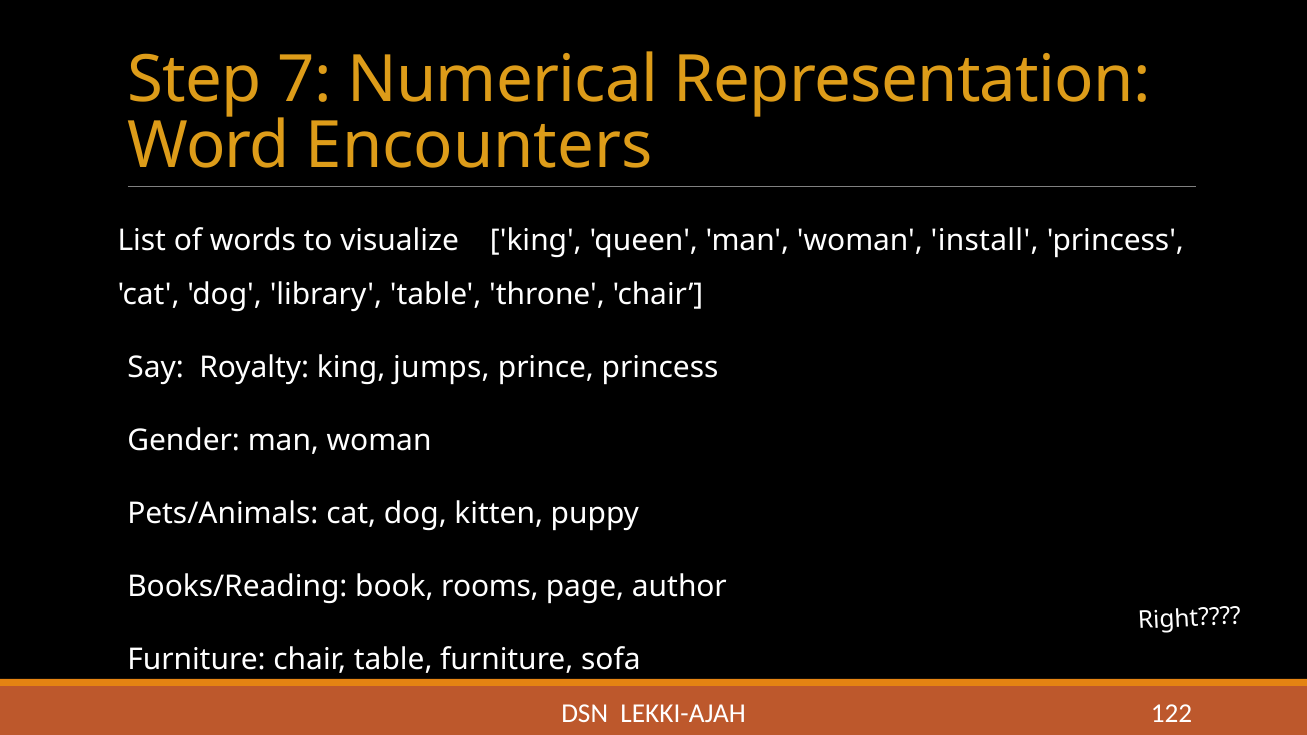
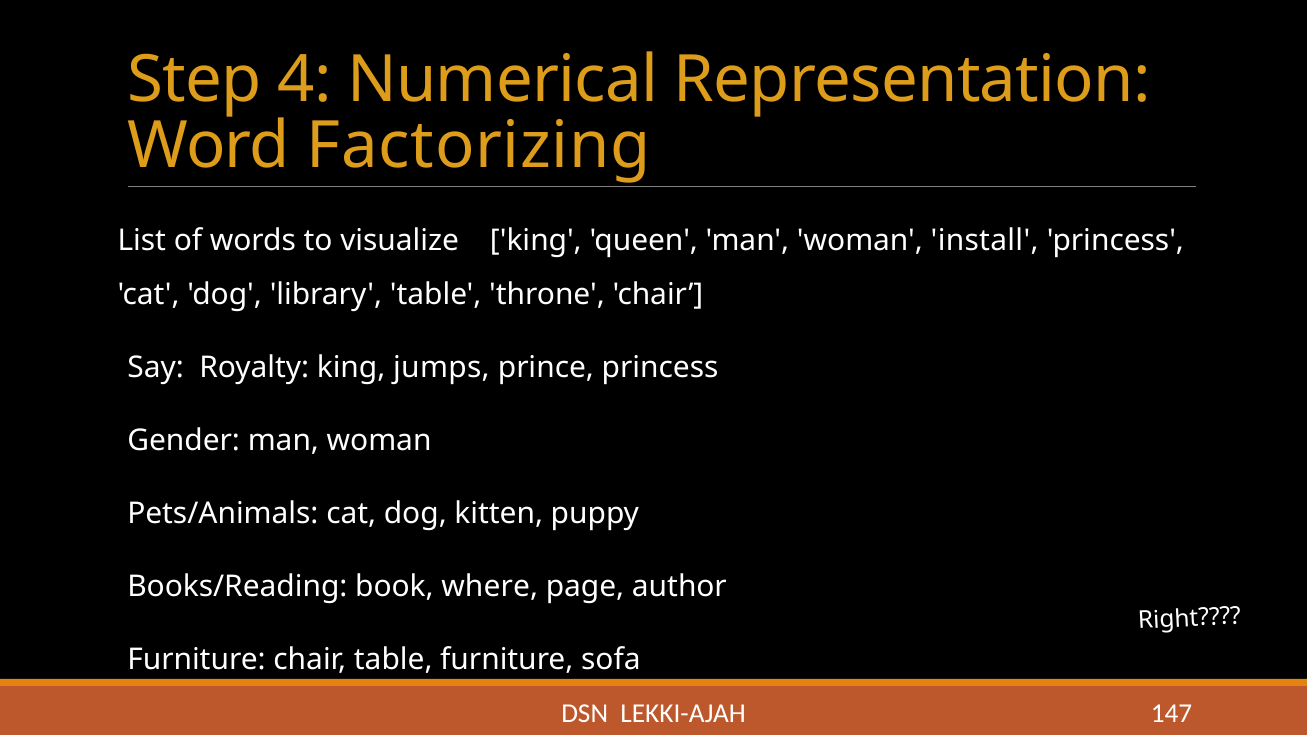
7: 7 -> 4 (305, 80)
Encounters: Encounters -> Factorizing (479, 146)
rooms: rooms -> where (490, 586)
122: 122 -> 147 (1172, 714)
